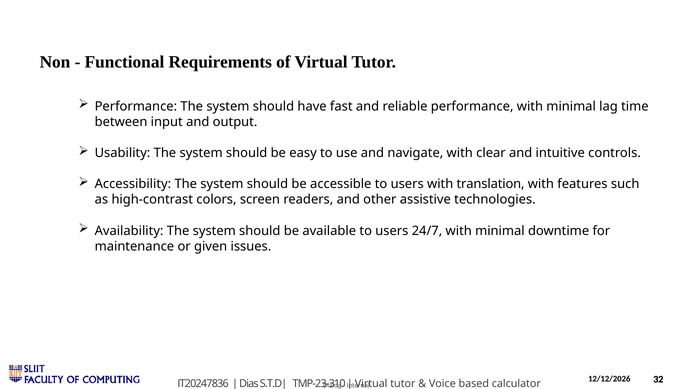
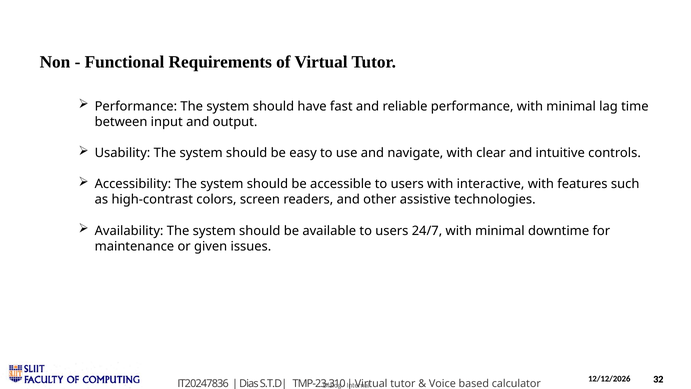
translation: translation -> interactive (491, 184)
